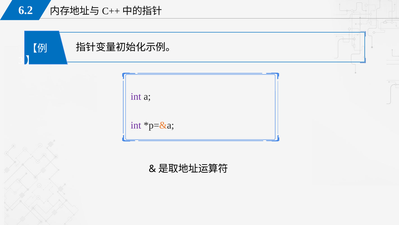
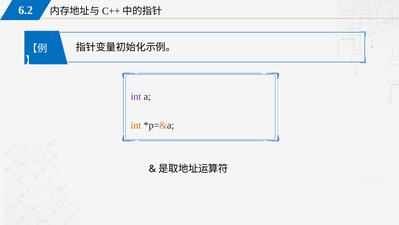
int colour: purple -> orange (136, 125)
